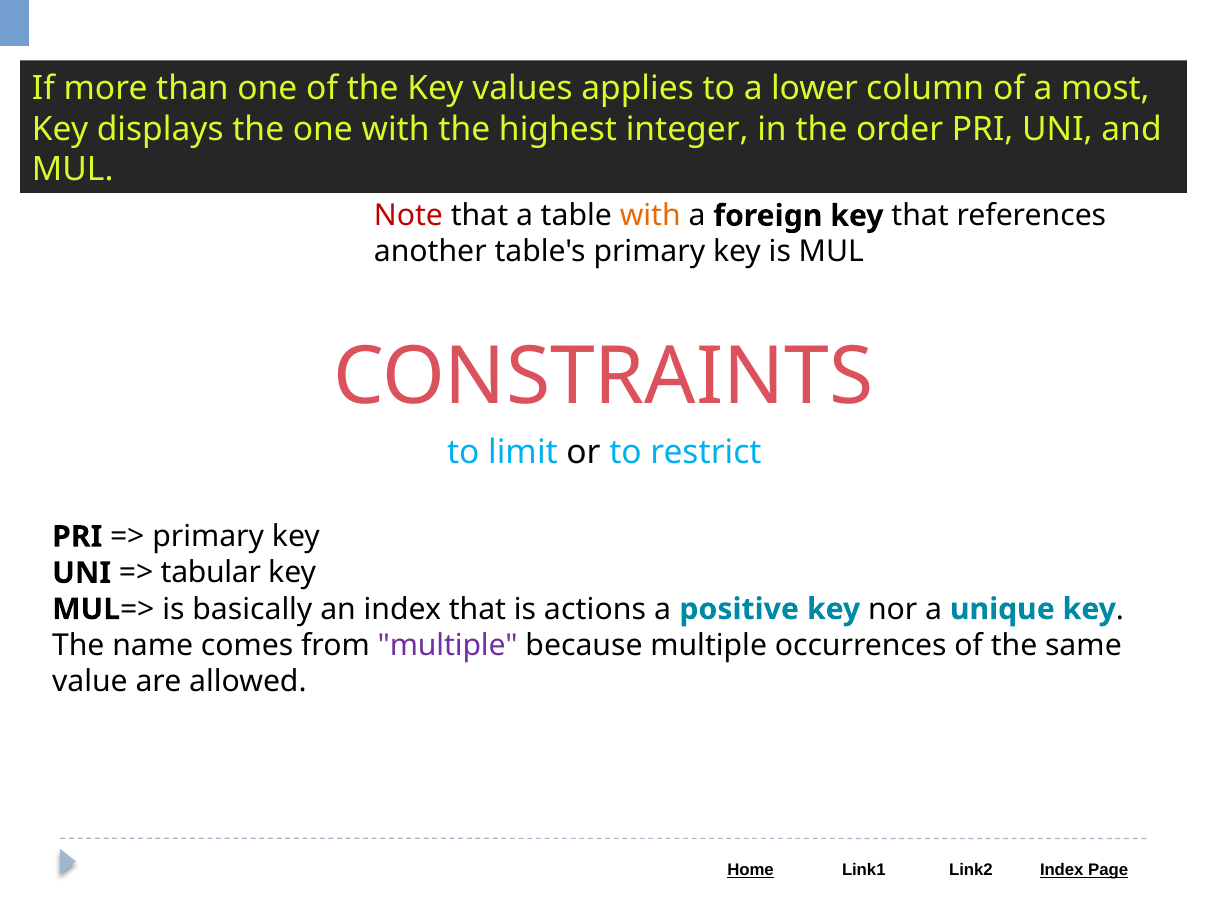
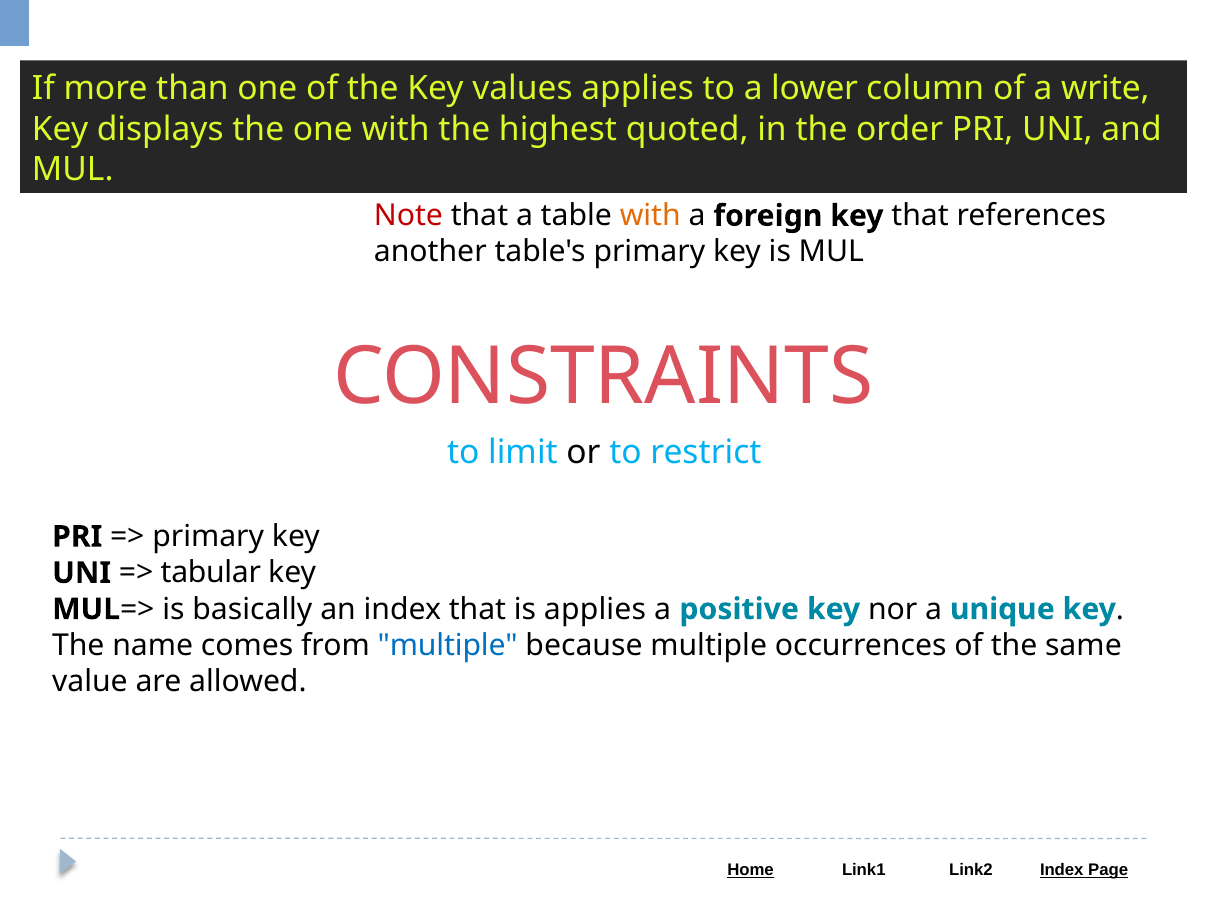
most: most -> write (1105, 89)
integer: integer -> quoted (687, 129)
is actions: actions -> applies (595, 609)
multiple colour: purple -> blue (448, 646)
